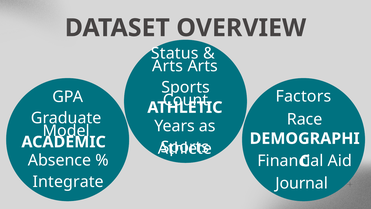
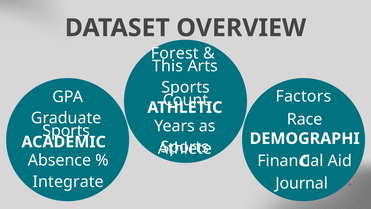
Status: Status -> Forest (175, 53)
Arts: Arts -> This (168, 66)
Model: Model -> Sports (66, 131)
